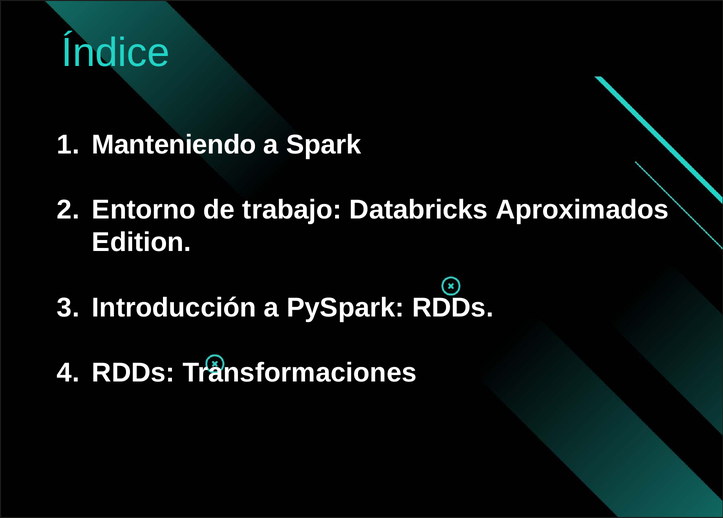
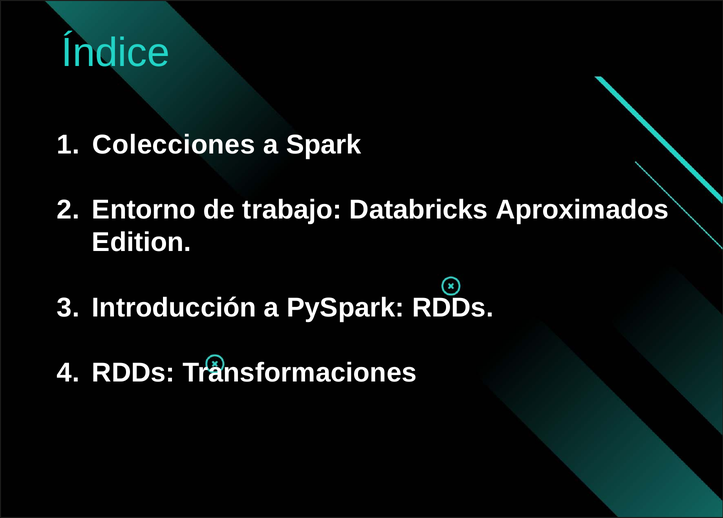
Manteniendo: Manteniendo -> Colecciones (174, 145)
